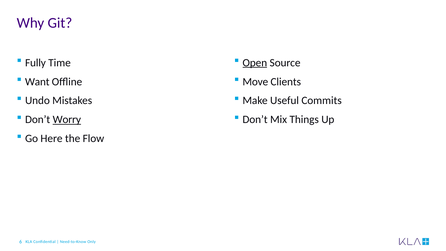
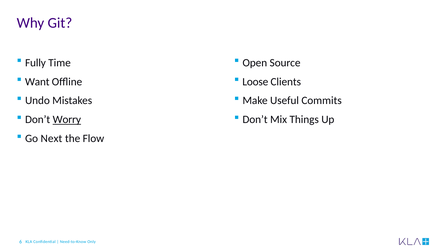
Open underline: present -> none (255, 63)
Move: Move -> Loose (255, 82)
Here: Here -> Next (51, 138)
